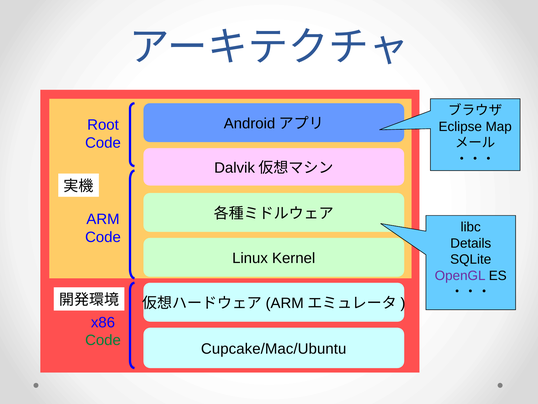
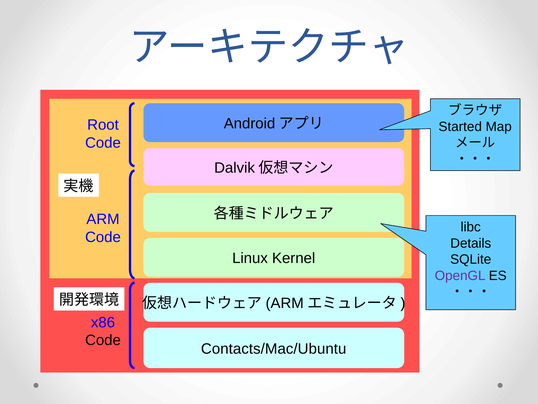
Eclipse: Eclipse -> Started (460, 126)
Code colour: green -> black (103, 340)
Cupcake/Mac/Ubuntu: Cupcake/Mac/Ubuntu -> Contacts/Mac/Ubuntu (274, 348)
